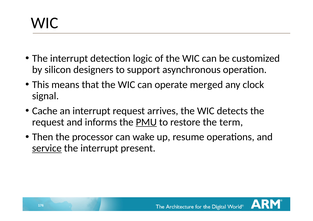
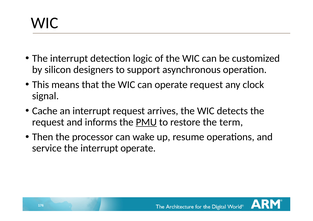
operate merged: merged -> request (206, 85)
service underline: present -> none (47, 148)
interrupt present: present -> operate (138, 148)
